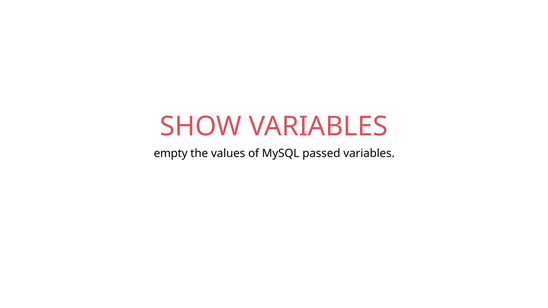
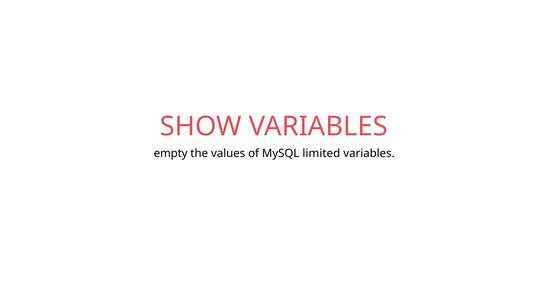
passed: passed -> limited (321, 154)
